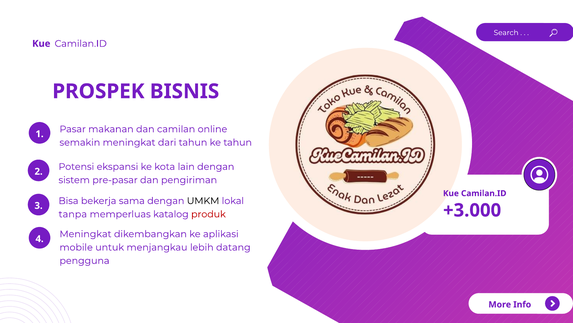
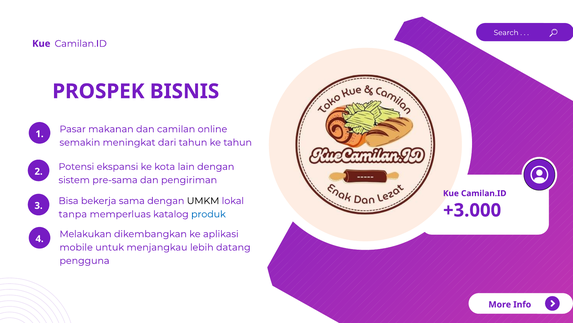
pre-pasar: pre-pasar -> pre-sama (115, 180)
produk colour: red -> blue (208, 214)
Meningkat: Meningkat -> Melakukan (86, 234)
